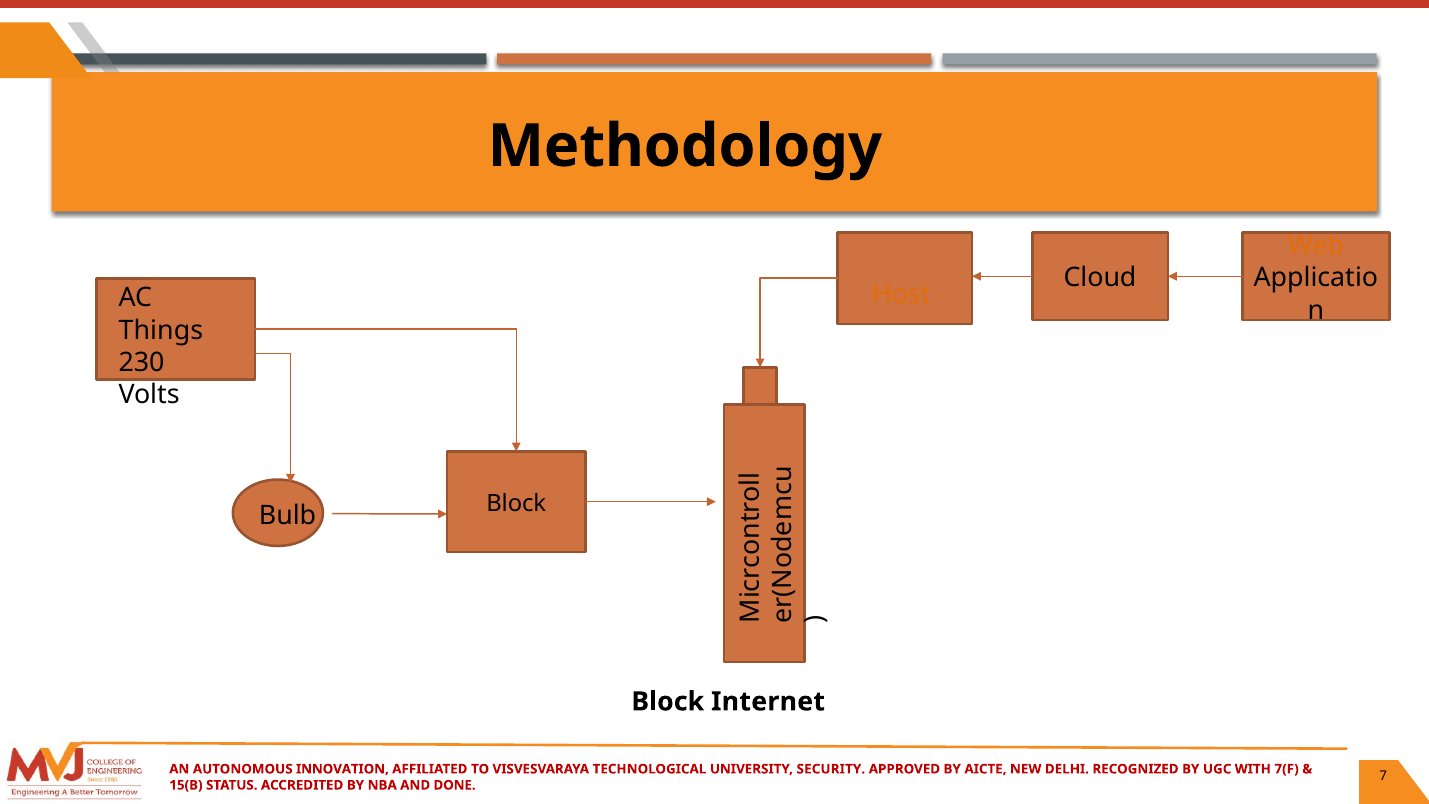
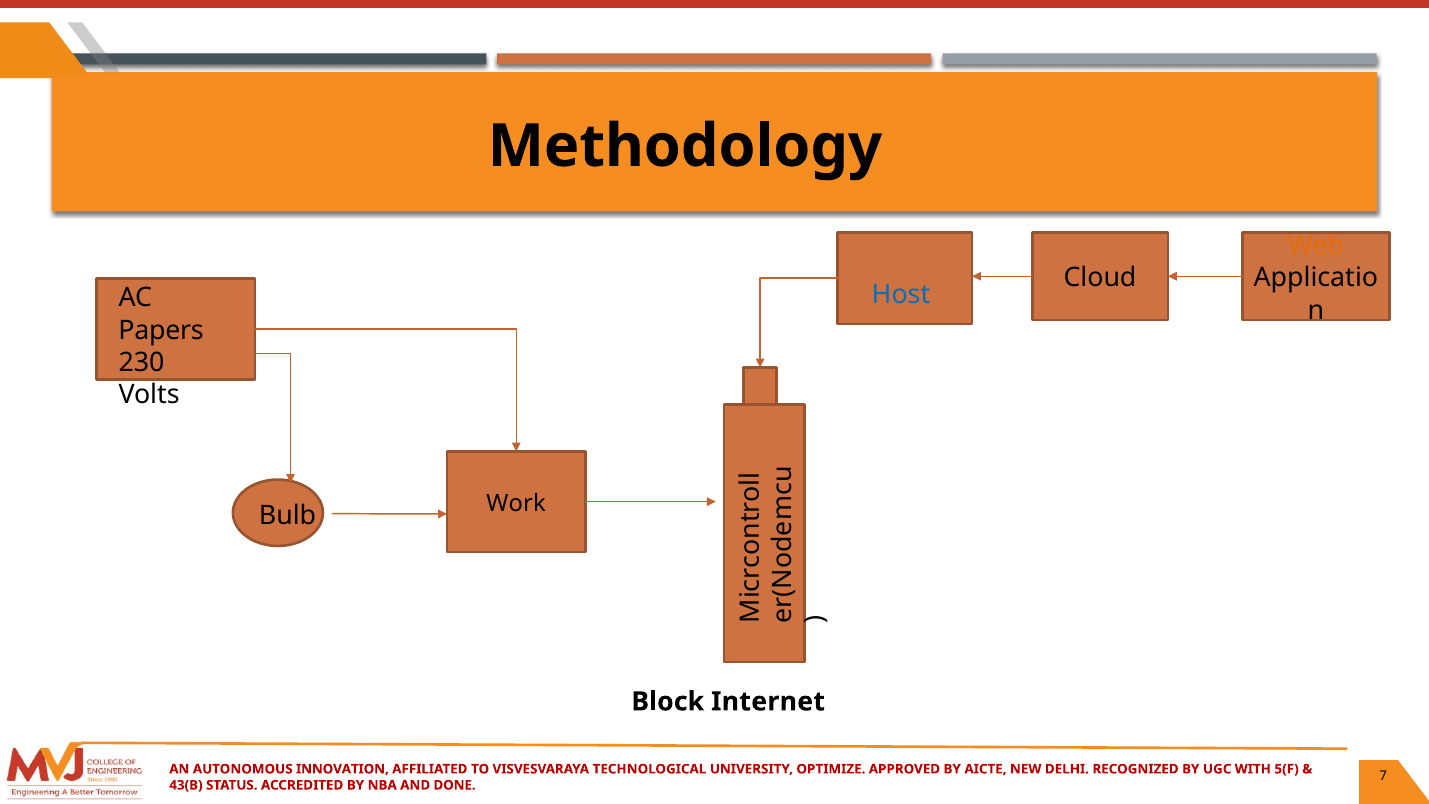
Host colour: orange -> blue (901, 294)
Things: Things -> Papers (161, 330)
Block: Block -> Work (516, 503)
SECURITY: SECURITY -> OPTIMIZE (831, 769)
7(F: 7(F -> 5(F (1287, 769)
15(B: 15(B -> 43(B (186, 785)
